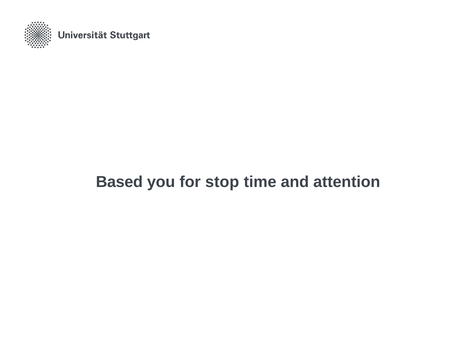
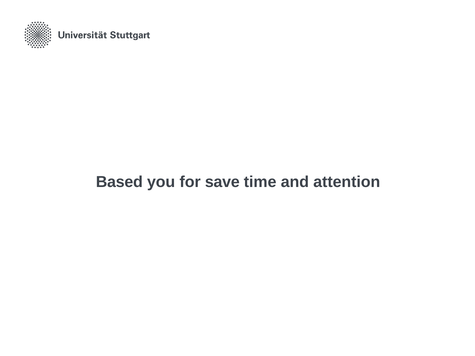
stop: stop -> save (222, 182)
